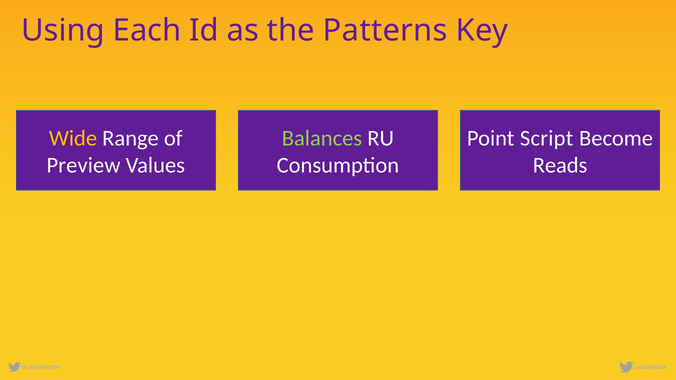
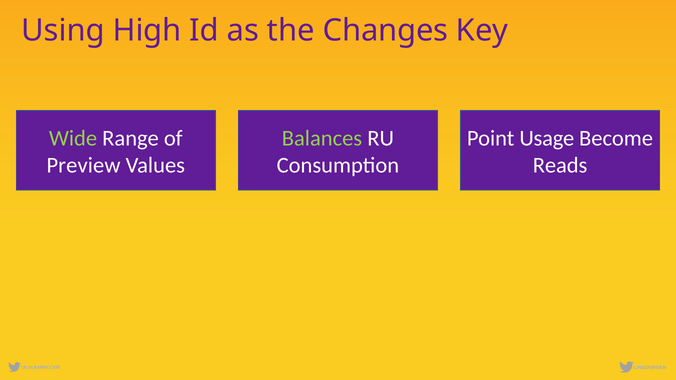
Each: Each -> High (147, 31)
Patterns: Patterns -> Changes (385, 31)
Wide colour: yellow -> light green (73, 138)
Script: Script -> Usage (547, 138)
